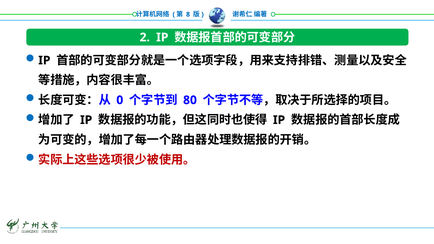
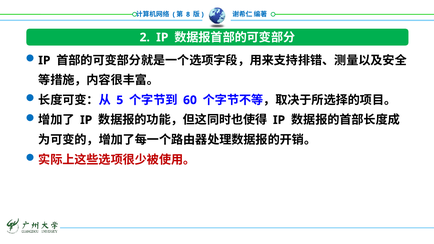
0: 0 -> 5 (120, 100)
80: 80 -> 60 (190, 100)
